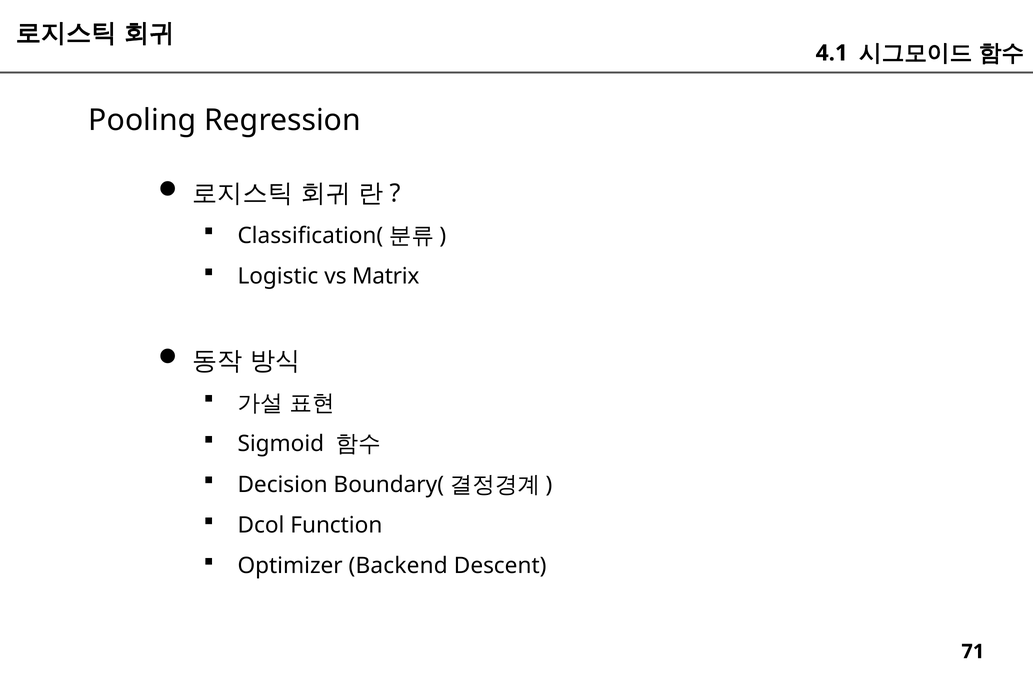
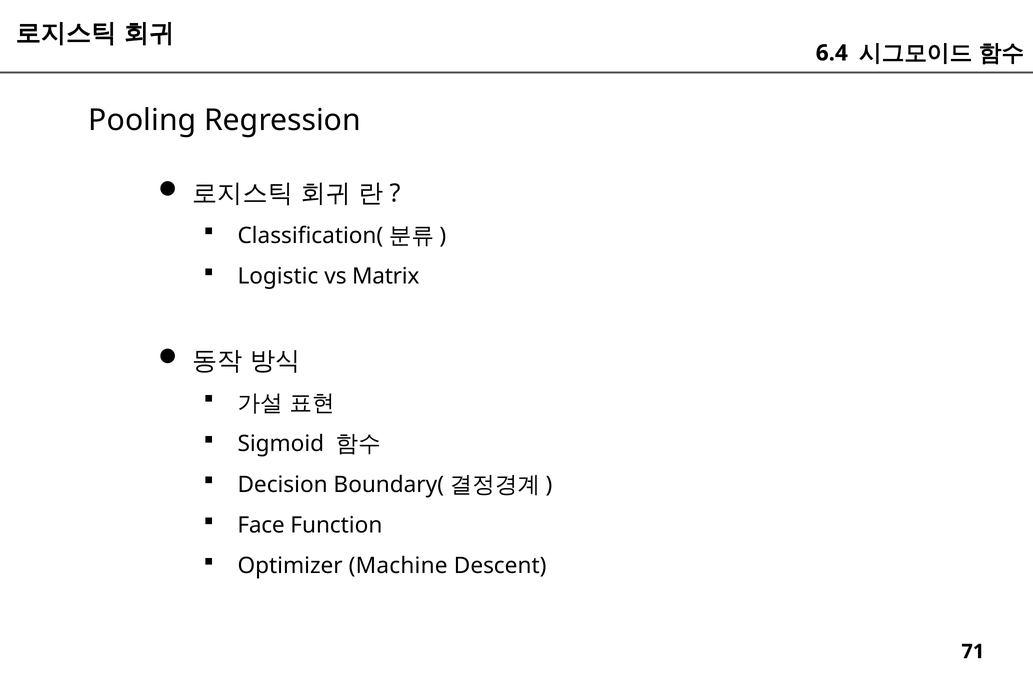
4.1: 4.1 -> 6.4 (832, 53)
Dcol: Dcol -> Face (261, 525)
Backend: Backend -> Machine (398, 566)
